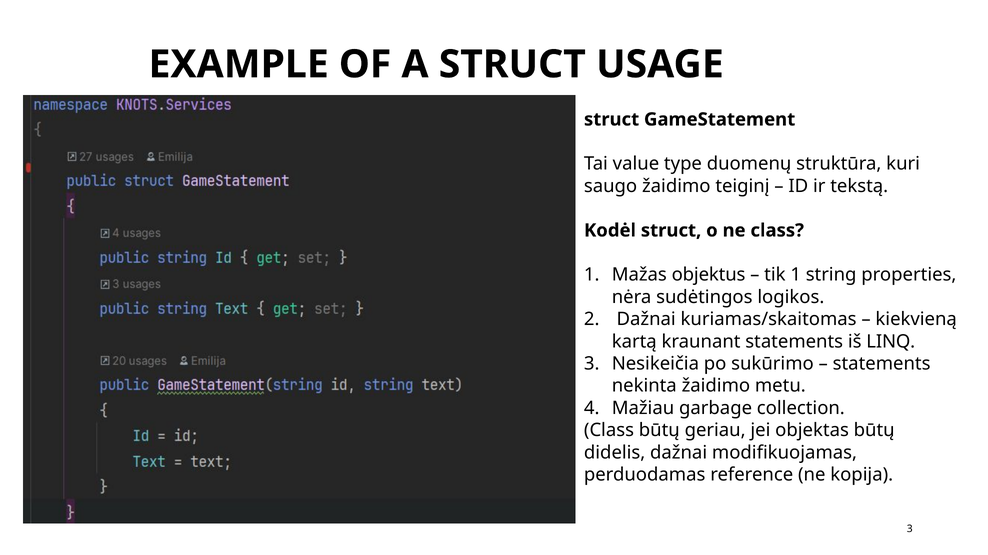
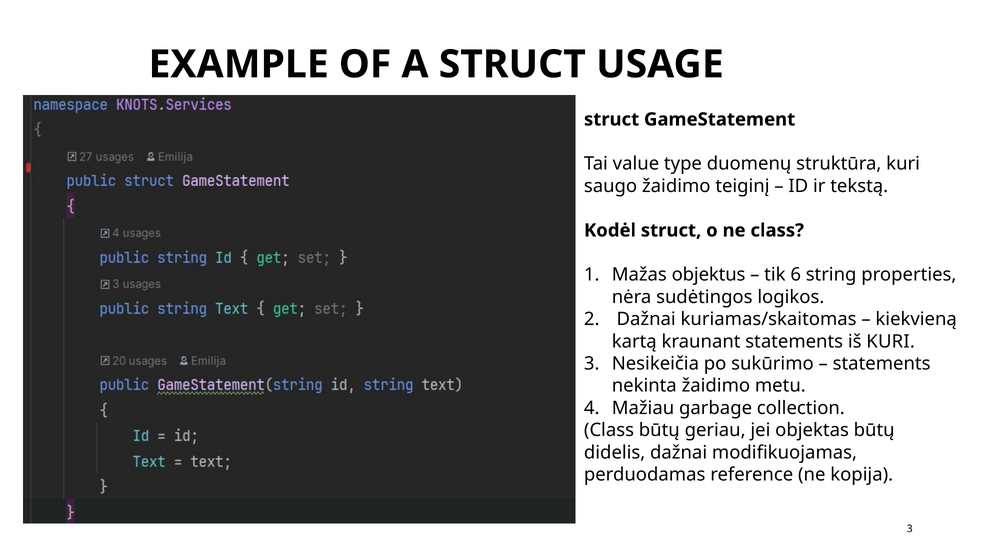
tik 1: 1 -> 6 (796, 275)
iš LINQ: LINQ -> KURI (891, 342)
